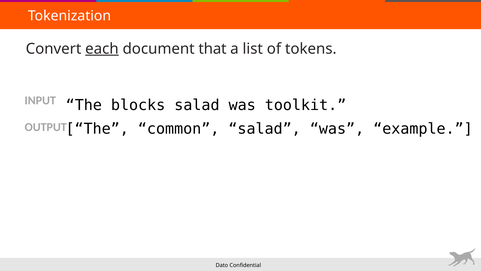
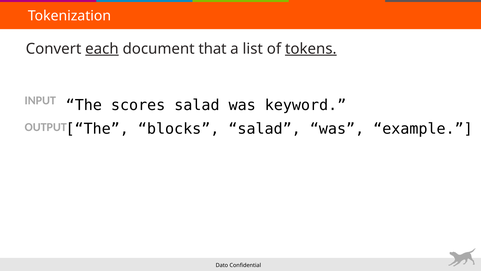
tokens underline: none -> present (311, 49)
blocks: blocks -> scores (138, 105)
toolkit: toolkit -> keyword (306, 105)
common: common -> blocks (179, 129)
